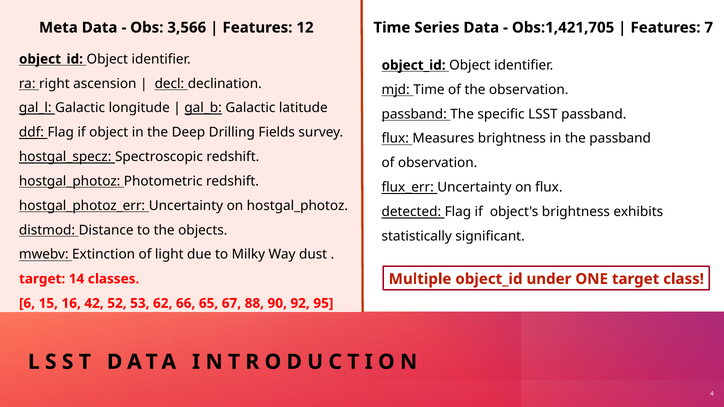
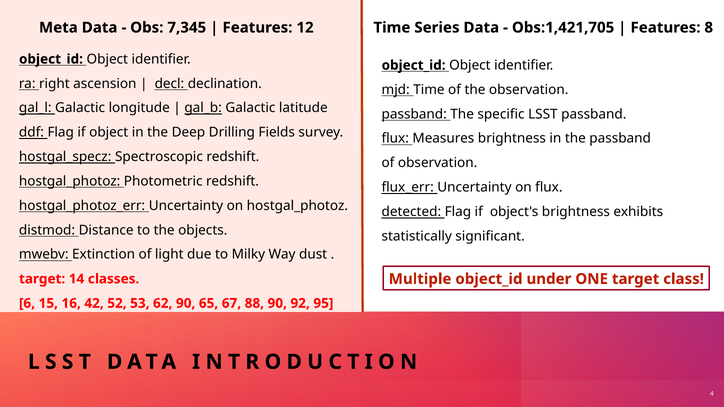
3,566: 3,566 -> 7,345 (187, 28)
7: 7 -> 8 (709, 28)
62 66: 66 -> 90 (186, 303)
